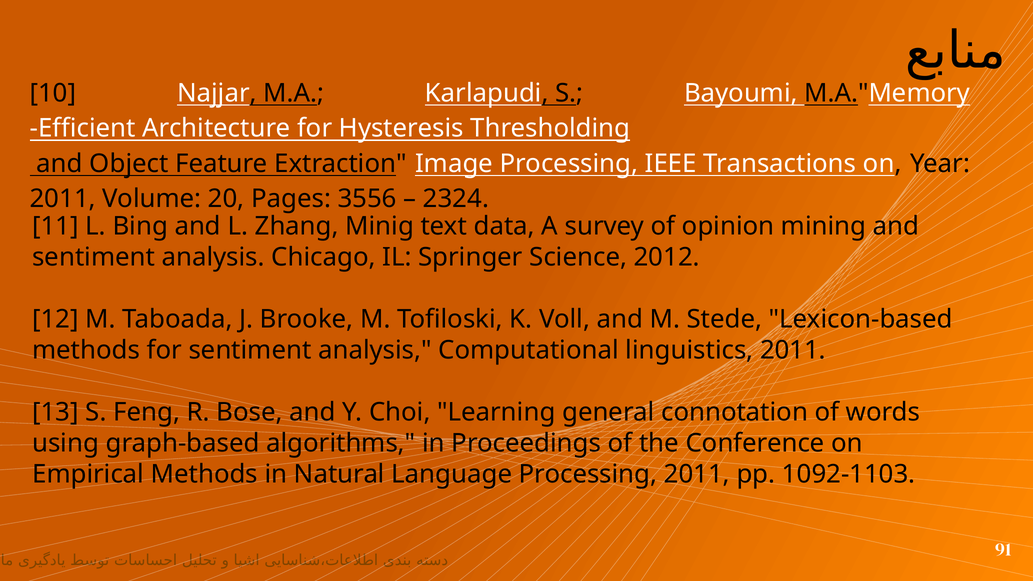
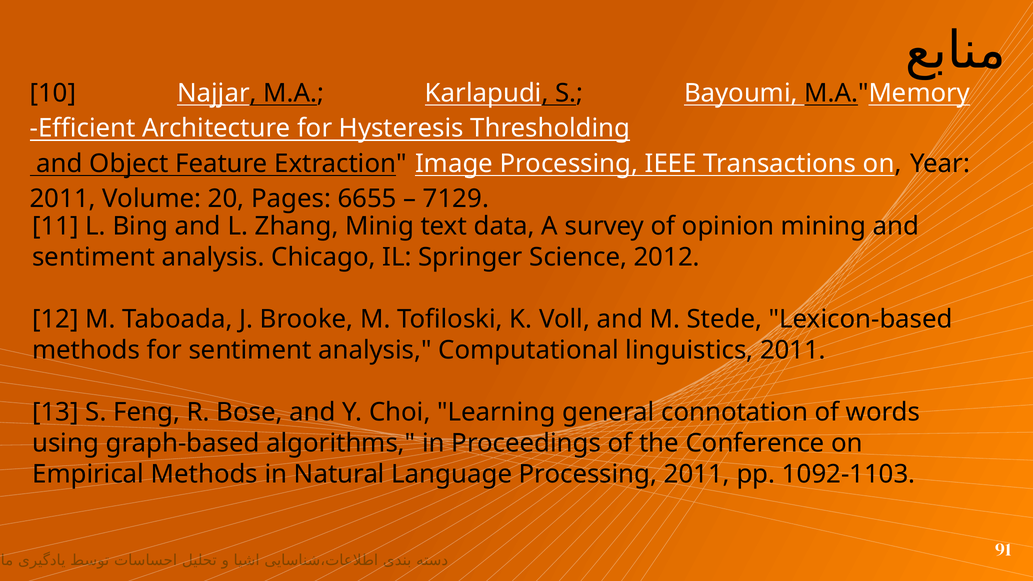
3556: 3556 -> 6655 (367, 199)
2324: 2324 -> 7129 (456, 199)
